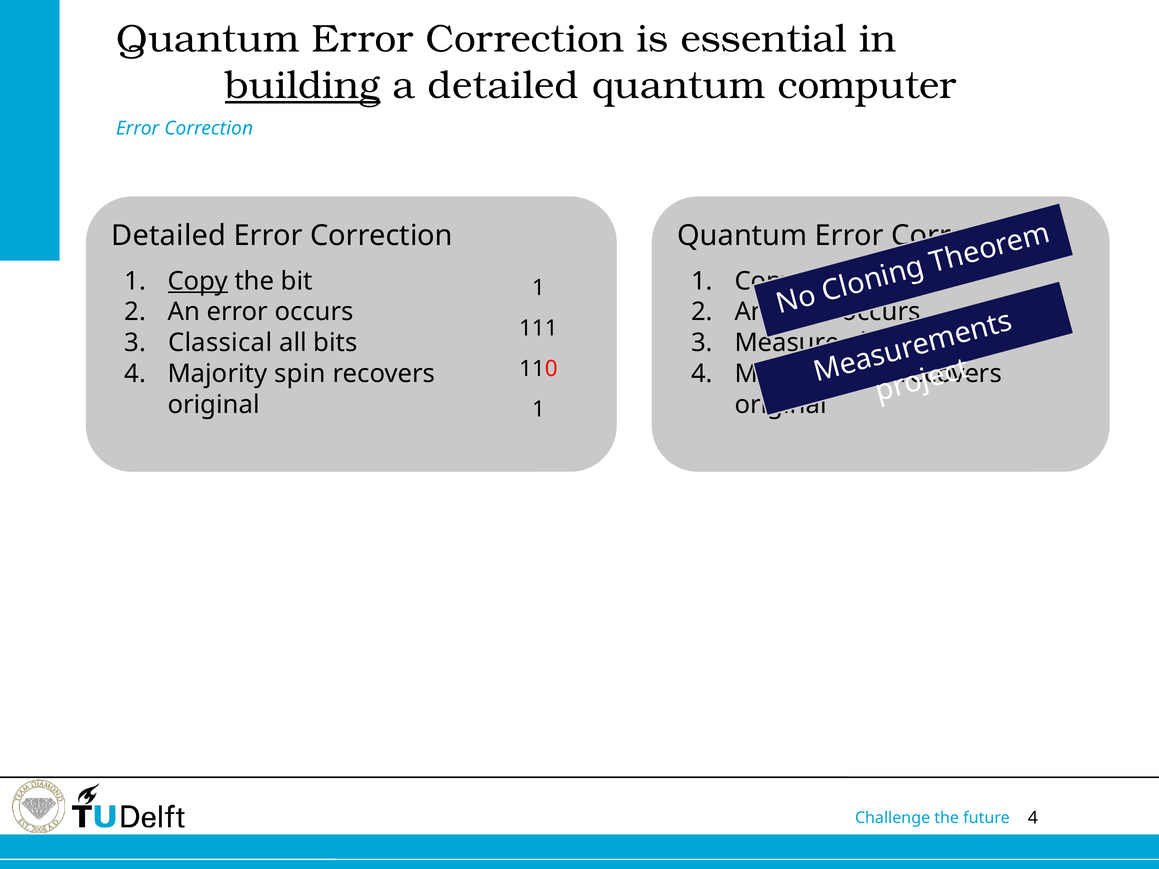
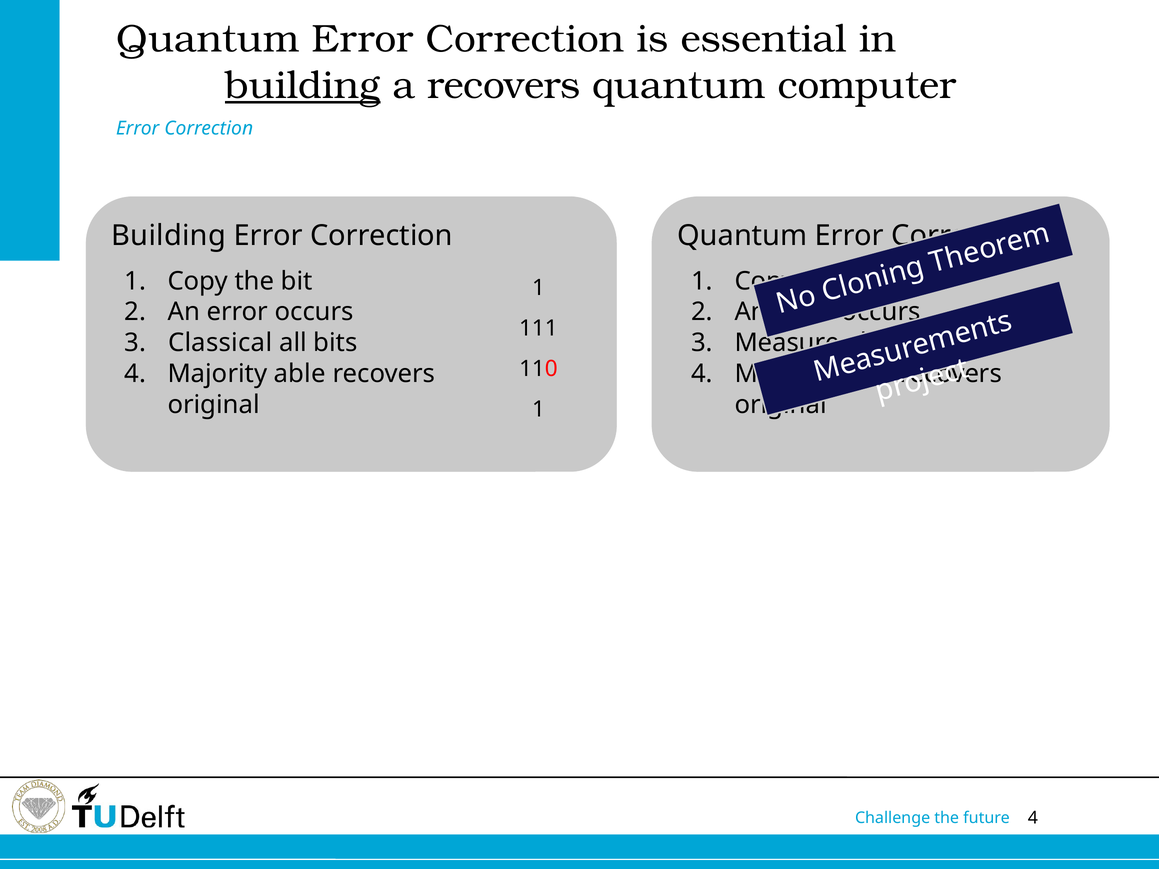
a detailed: detailed -> recovers (504, 86)
Detailed: Detailed -> Building (169, 236)
Copy underline: present -> none (198, 281)
spin: spin -> able (300, 374)
